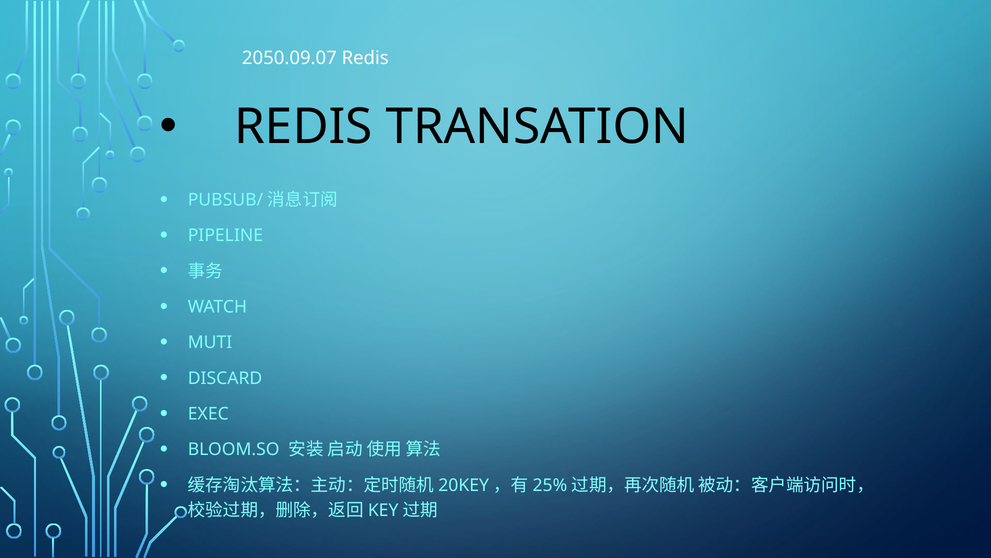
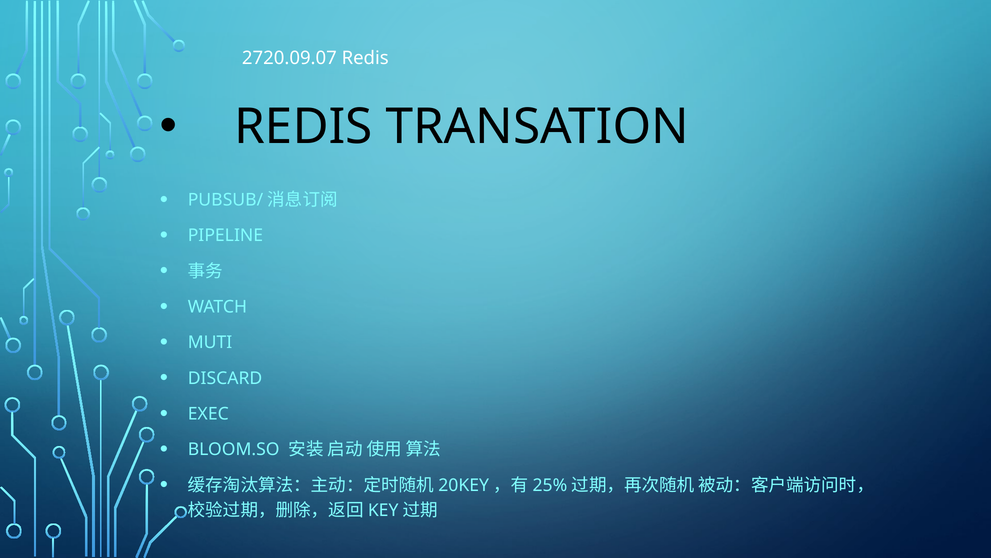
2050.09.07: 2050.09.07 -> 2720.09.07 (289, 58)
